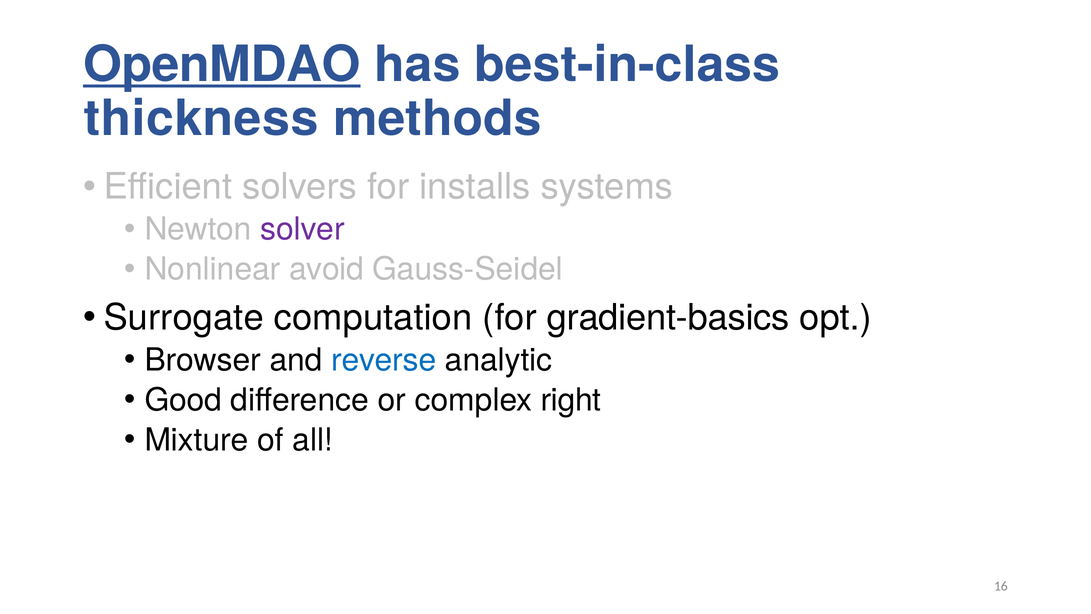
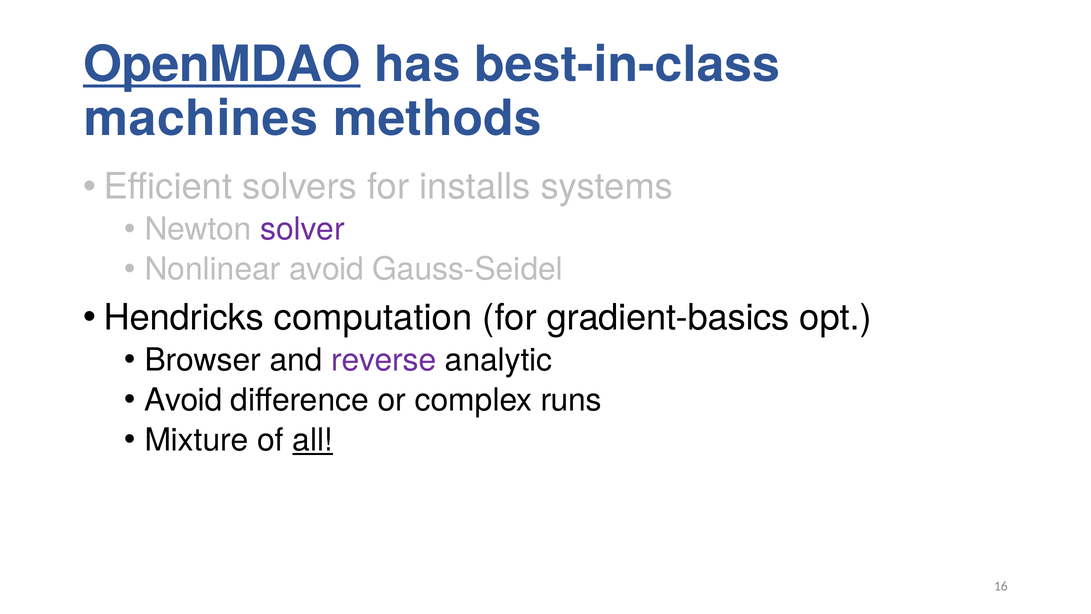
thickness: thickness -> machines (201, 119)
Surrogate: Surrogate -> Hendricks (184, 318)
reverse colour: blue -> purple (384, 360)
Good: Good -> Avoid (183, 400)
right: right -> runs (571, 400)
all underline: none -> present (313, 440)
